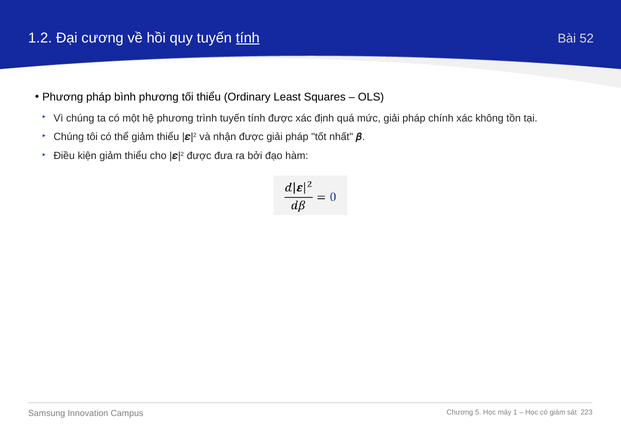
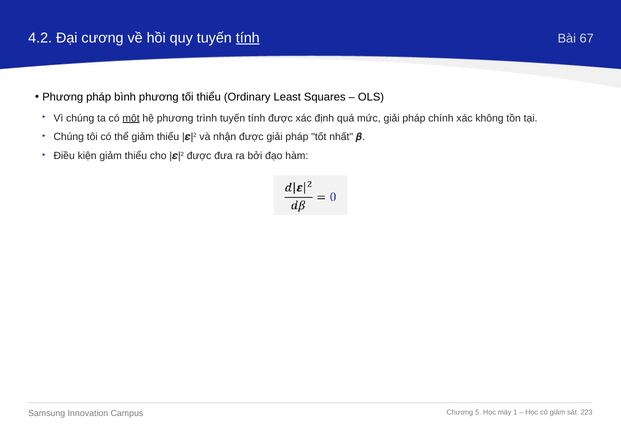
1.2: 1.2 -> 4.2 (40, 38)
52: 52 -> 67 (587, 39)
một underline: none -> present (131, 118)
